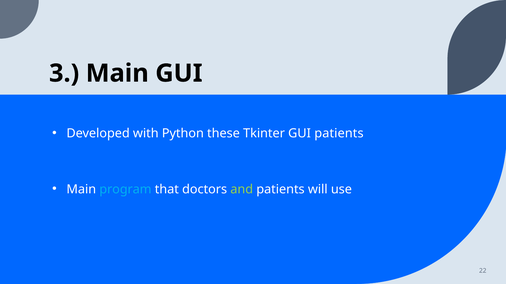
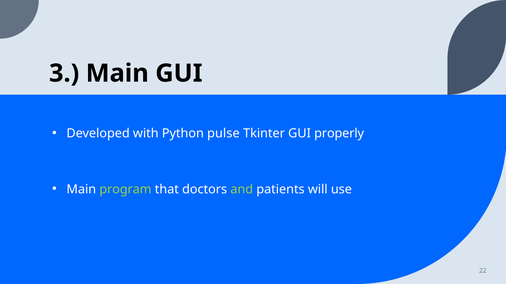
these: these -> pulse (223, 134)
GUI patients: patients -> properly (339, 134)
program colour: light blue -> light green (125, 190)
